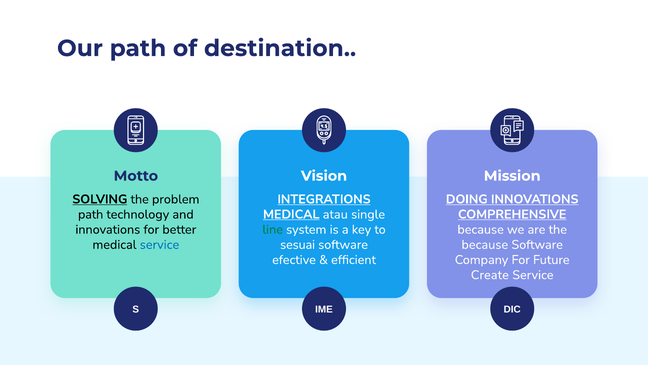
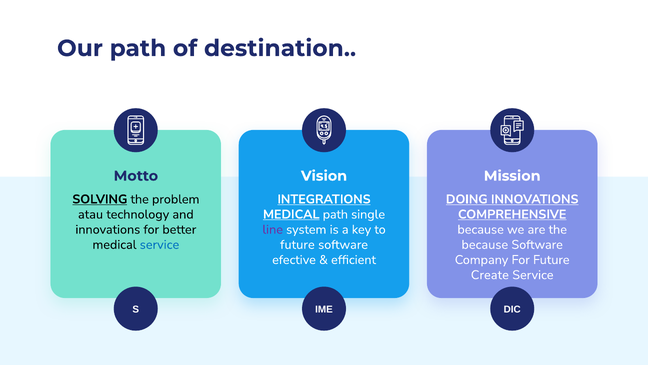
path: path -> atau (91, 214)
MEDICAL atau: atau -> path (335, 214)
line colour: green -> purple (273, 229)
sesuai: sesuai -> future (297, 244)
